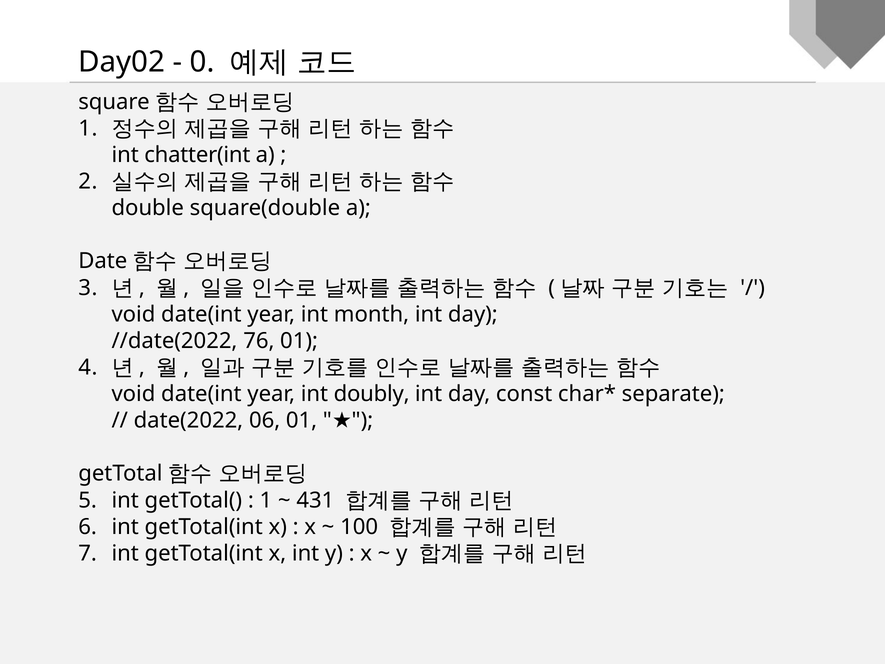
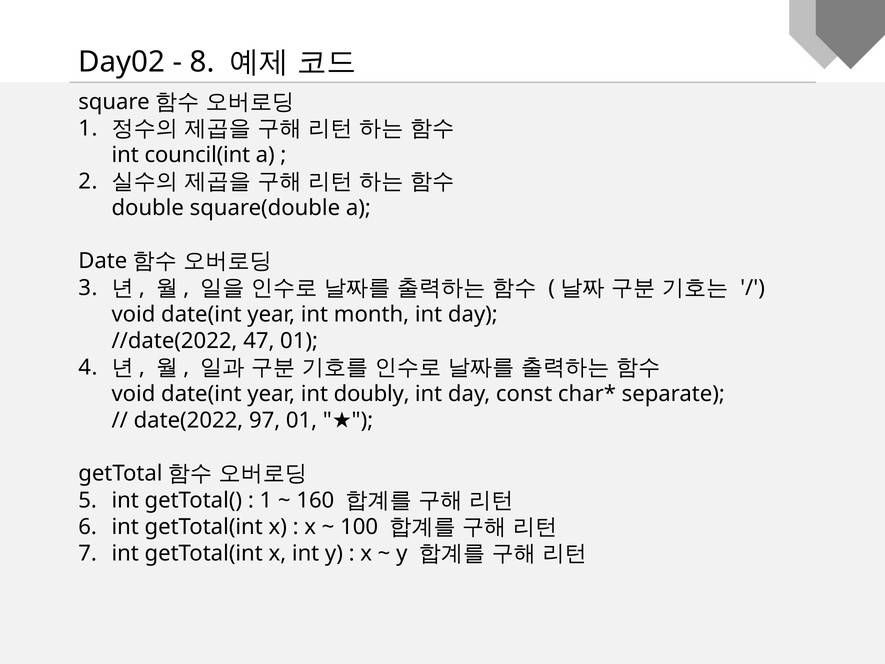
0: 0 -> 8 (202, 62)
chatter(int: chatter(int -> council(int (197, 155)
76: 76 -> 47 (259, 341)
06: 06 -> 97 (265, 420)
431: 431 -> 160 (315, 500)
